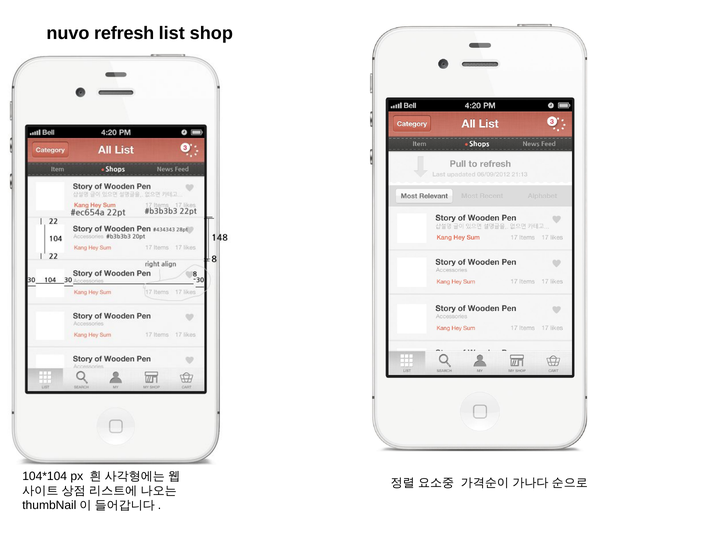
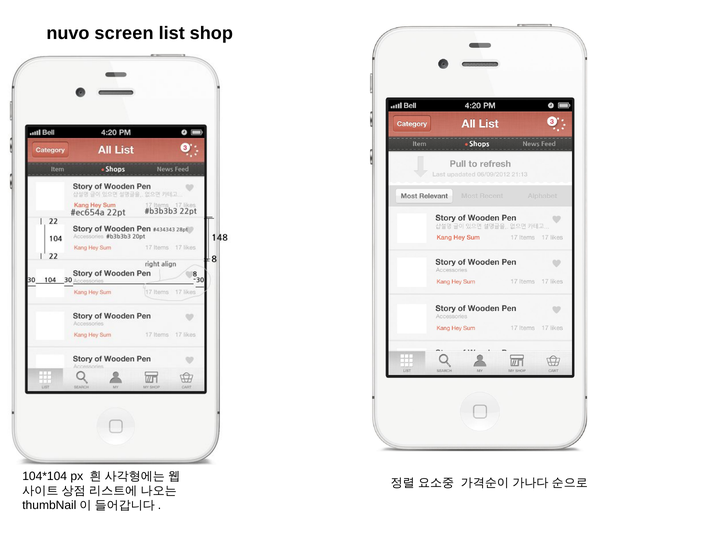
refresh: refresh -> screen (124, 33)
